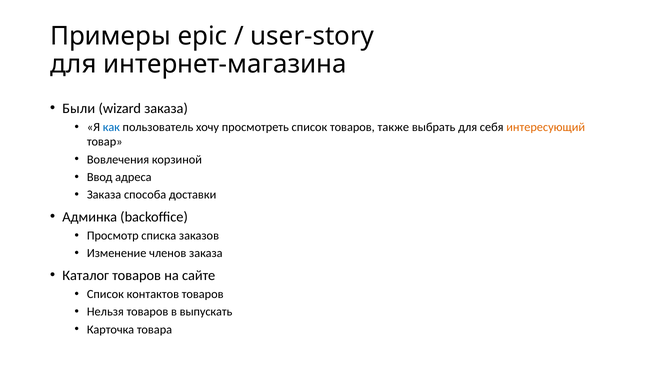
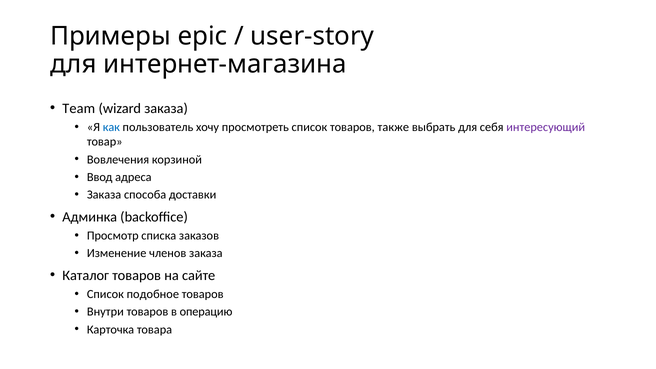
Были: Были -> Team (79, 108)
интересующий colour: orange -> purple (546, 127)
контактов: контактов -> подобное (153, 294)
Нельзя: Нельзя -> Внутри (105, 312)
выпускать: выпускать -> операцию (206, 312)
